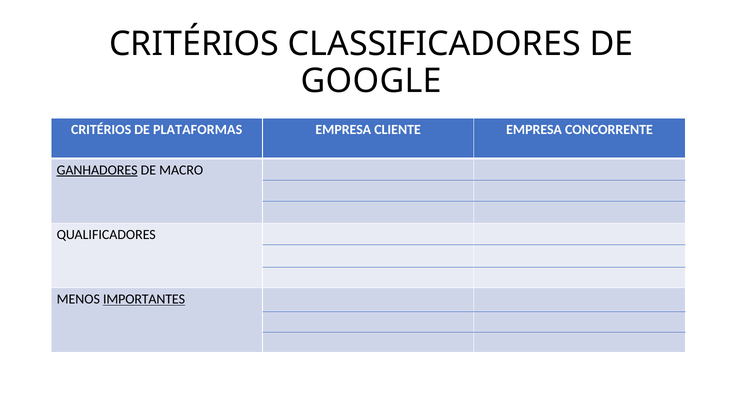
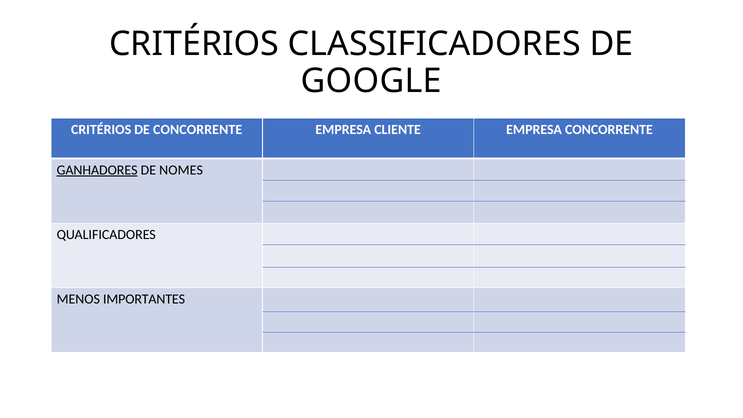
DE PLATAFORMAS: PLATAFORMAS -> CONCORRENTE (198, 129)
MACRO: MACRO -> NOMES (181, 170)
IMPORTANTES underline: present -> none (144, 299)
